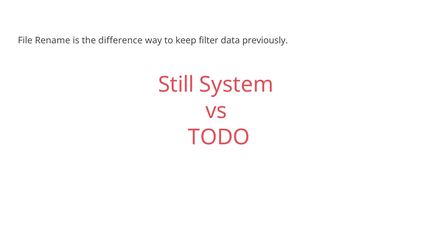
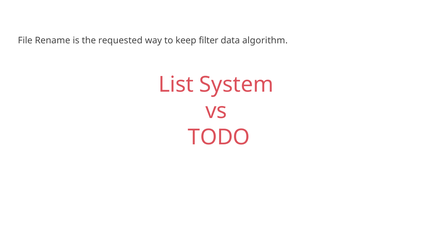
difference: difference -> requested (120, 40)
previously: previously -> algorithm (265, 40)
Still: Still -> List (176, 84)
